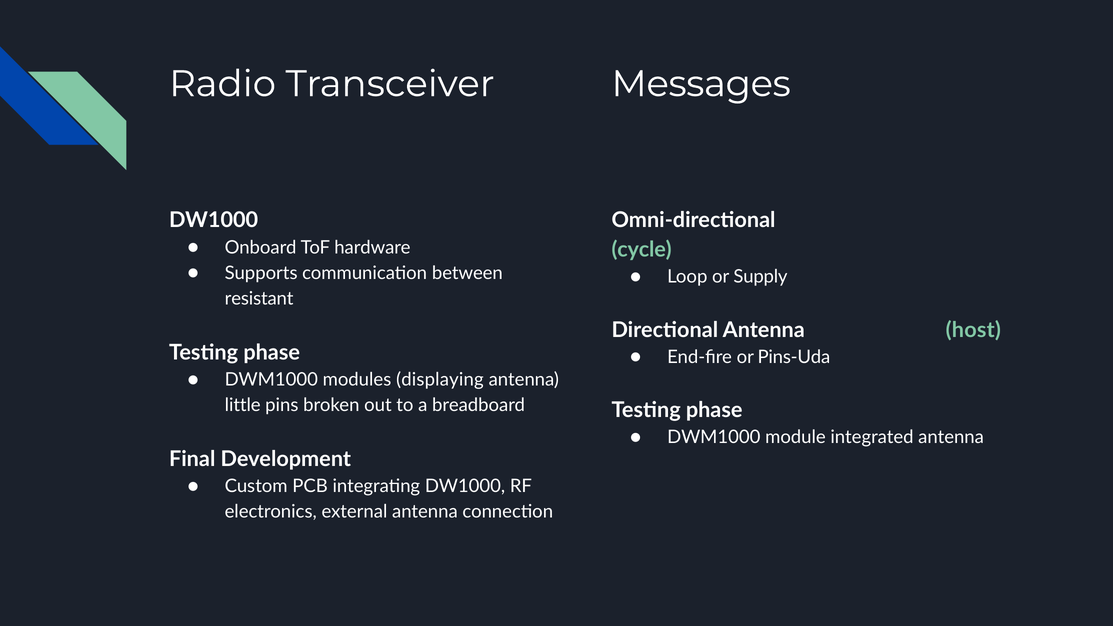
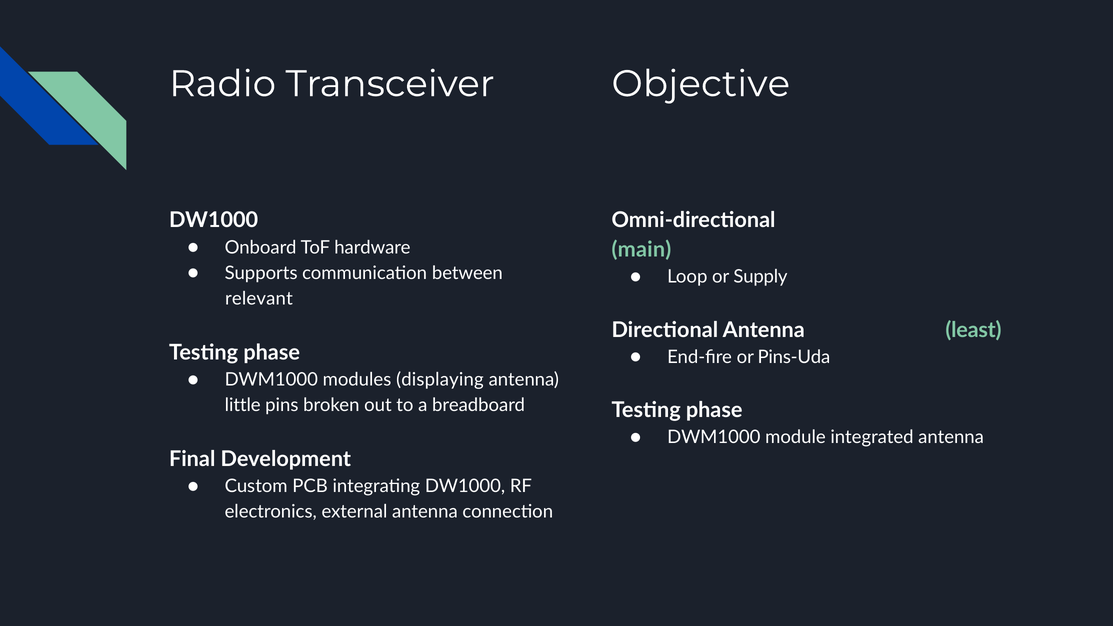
Messages: Messages -> Objective (701, 84)
cycle: cycle -> main (641, 250)
resistant: resistant -> relevant (259, 299)
host: host -> least (973, 330)
